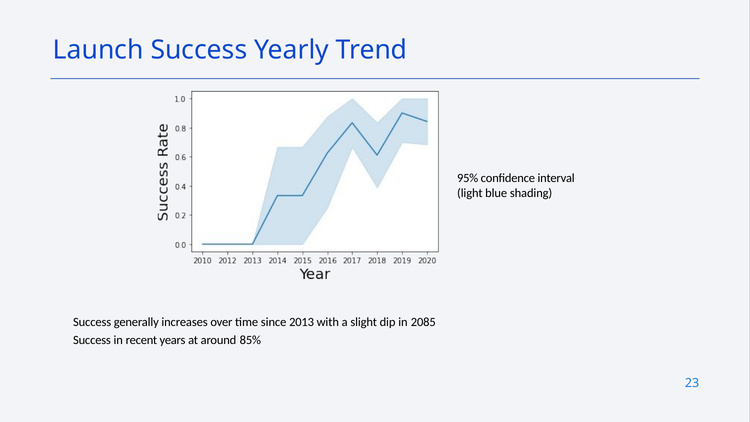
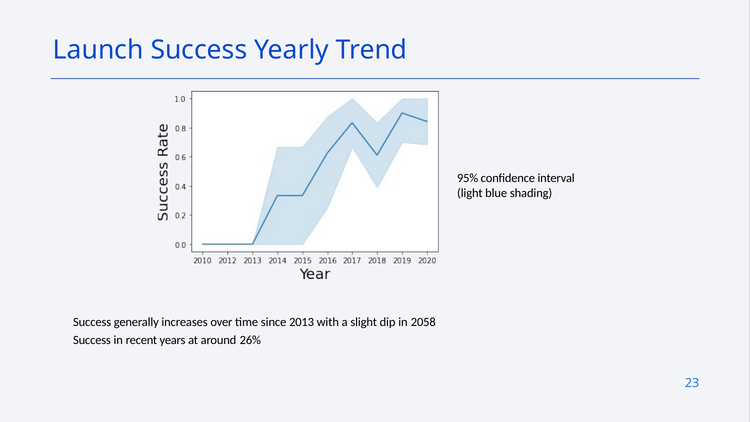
2085: 2085 -> 2058 (423, 322)
85%: 85% -> 26% (250, 340)
